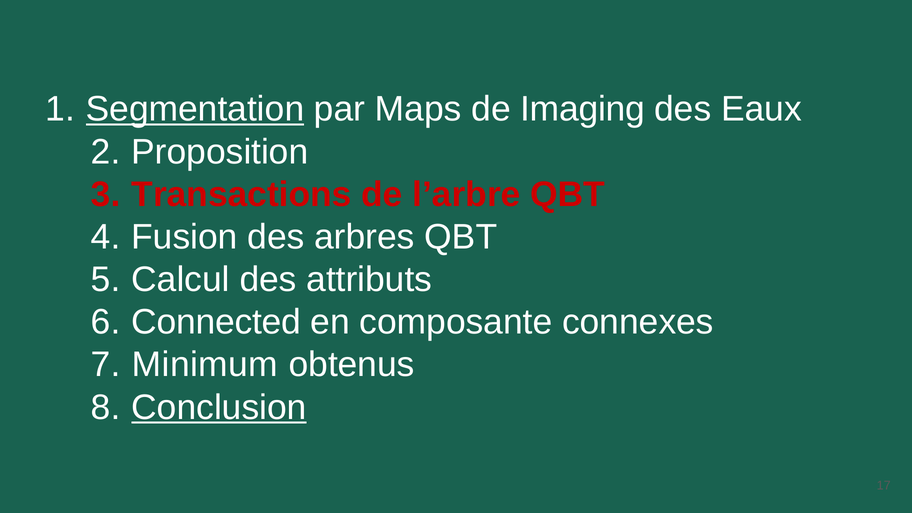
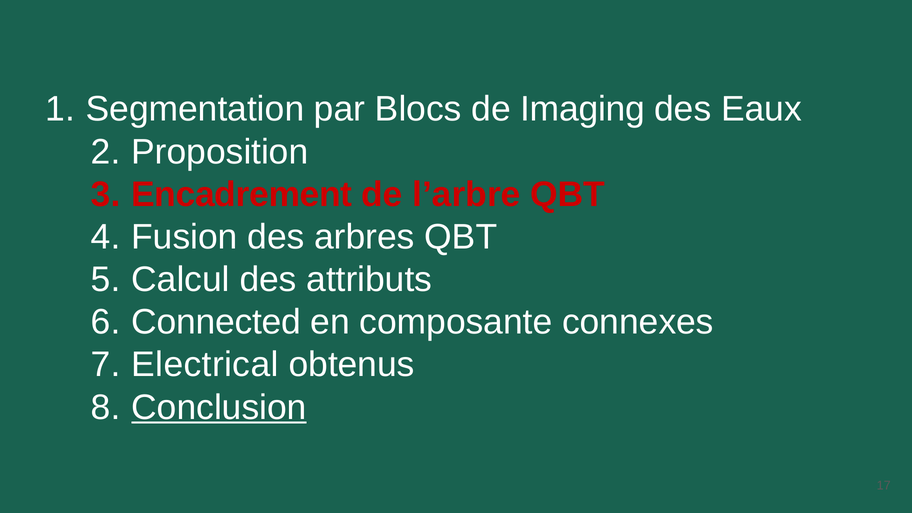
Segmentation underline: present -> none (195, 109)
Maps: Maps -> Blocs (418, 109)
Transactions: Transactions -> Encadrement (242, 194)
Minimum: Minimum -> Electrical (205, 365)
